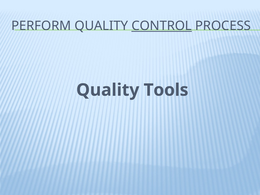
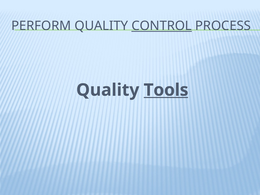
Tools underline: none -> present (166, 90)
